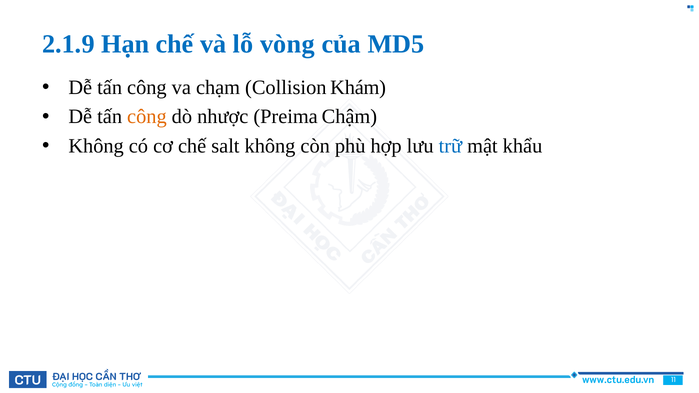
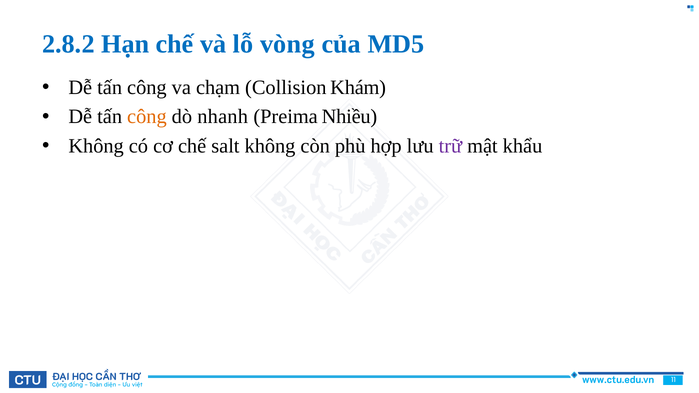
2.1.9: 2.1.9 -> 2.8.2 (68, 44)
nhược: nhược -> nhanh (223, 117)
Chậm: Chậm -> Nhiều (349, 117)
trữ colour: blue -> purple (450, 146)
